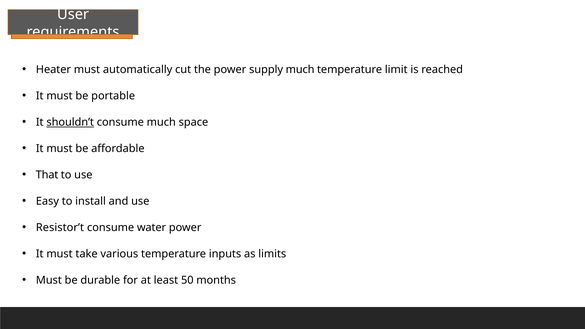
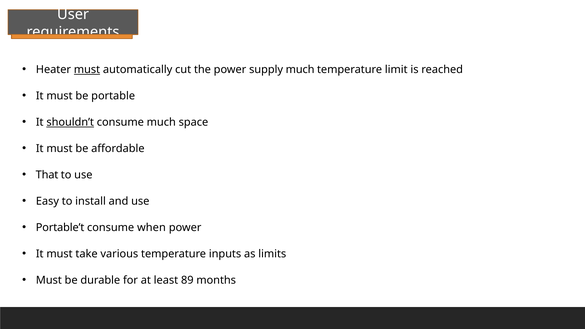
must underline: none -> present (87, 70)
Resistor’t: Resistor’t -> Portable’t (60, 227)
water: water -> when (151, 227)
50: 50 -> 89 (187, 280)
